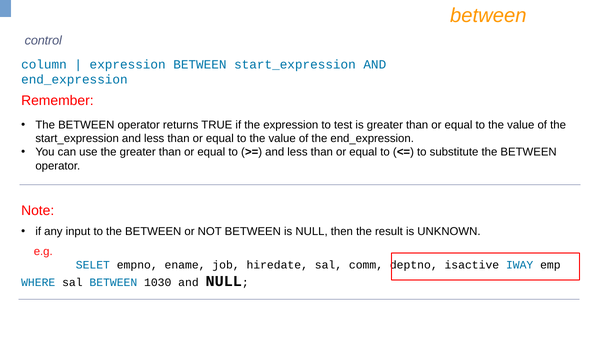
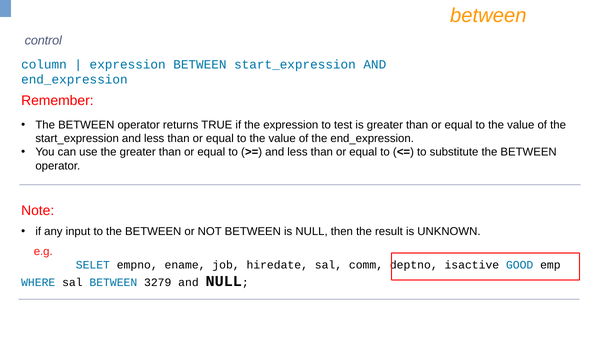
IWAY: IWAY -> GOOD (520, 265)
1030: 1030 -> 3279 (158, 283)
